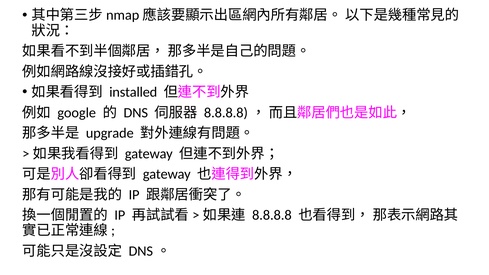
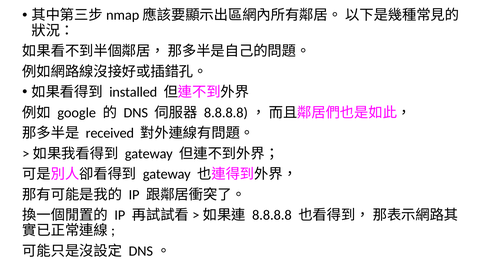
upgrade: upgrade -> received (110, 133)
